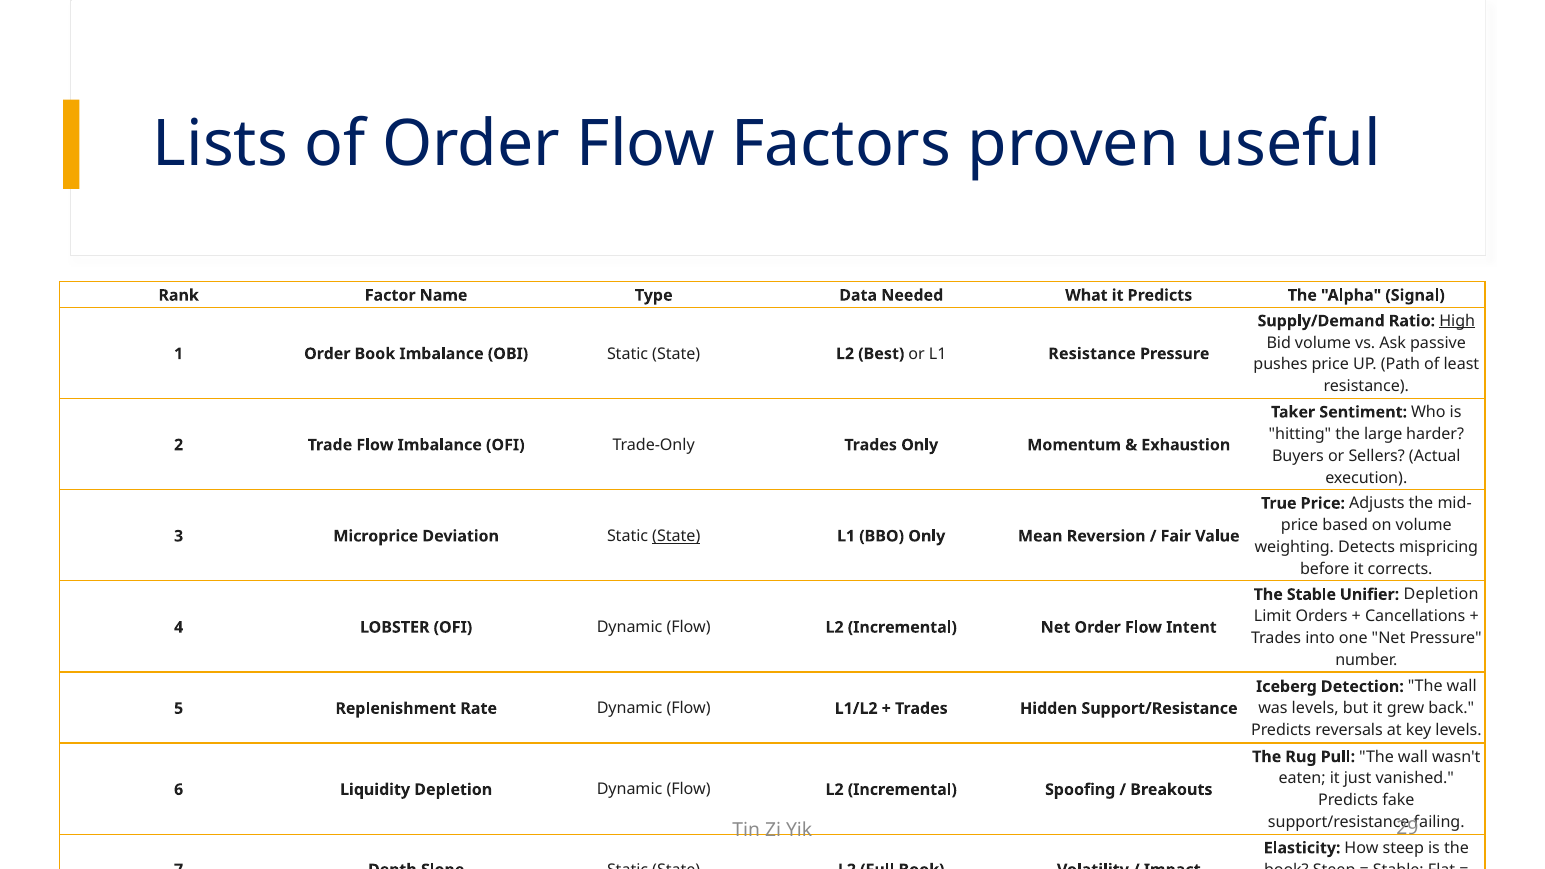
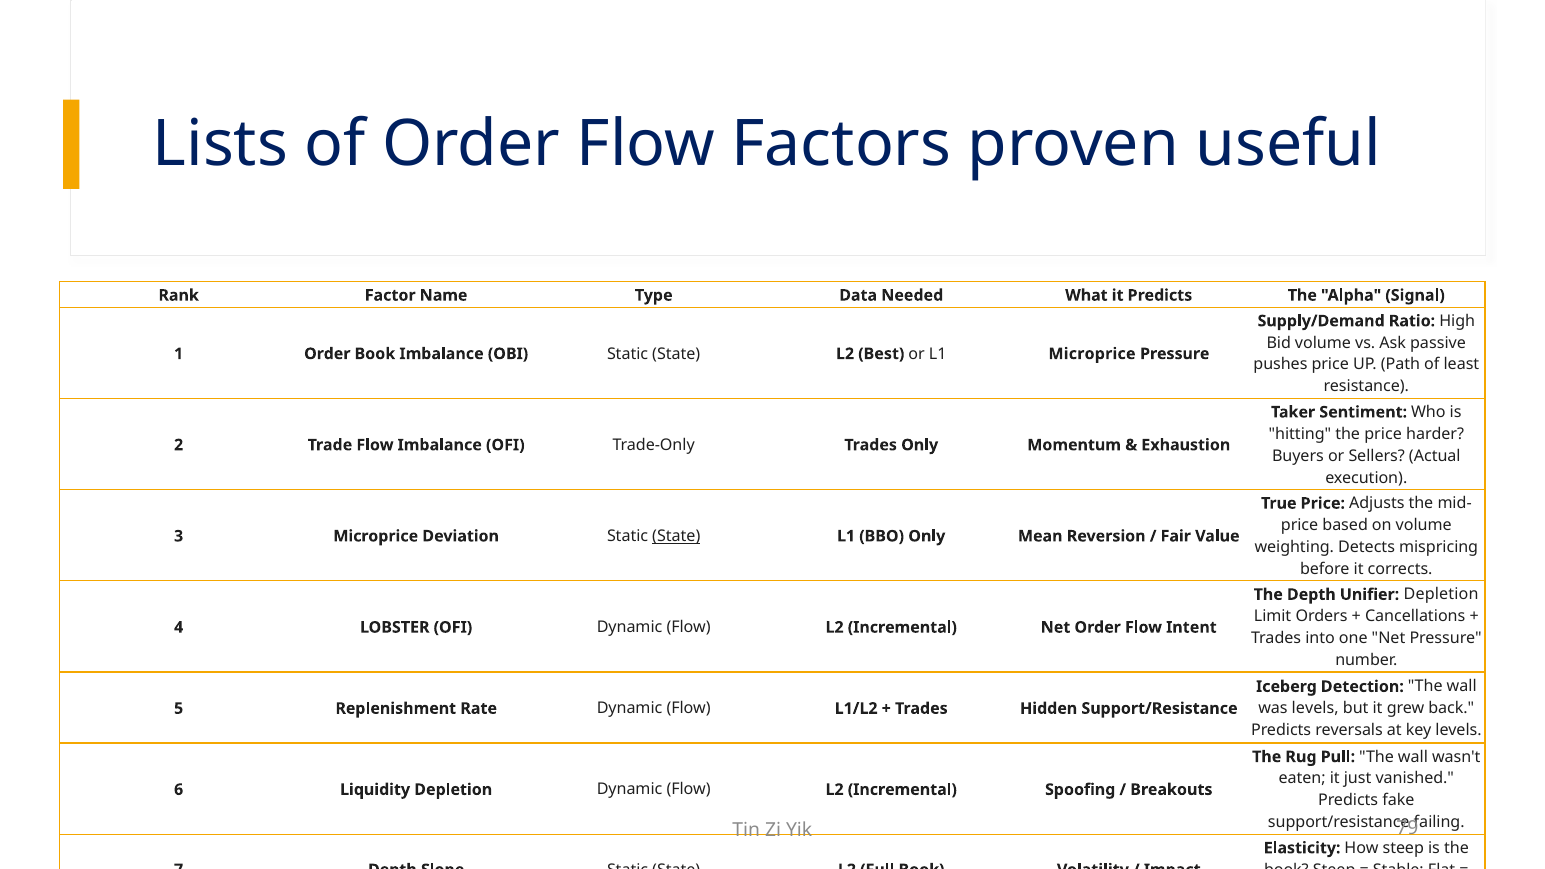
High underline: present -> none (1457, 321)
L1 Resistance: Resistance -> Microprice (1092, 354)
the large: large -> price (1383, 434)
The Stable: Stable -> Depth (1311, 595)
29: 29 -> 79 (1407, 828)
